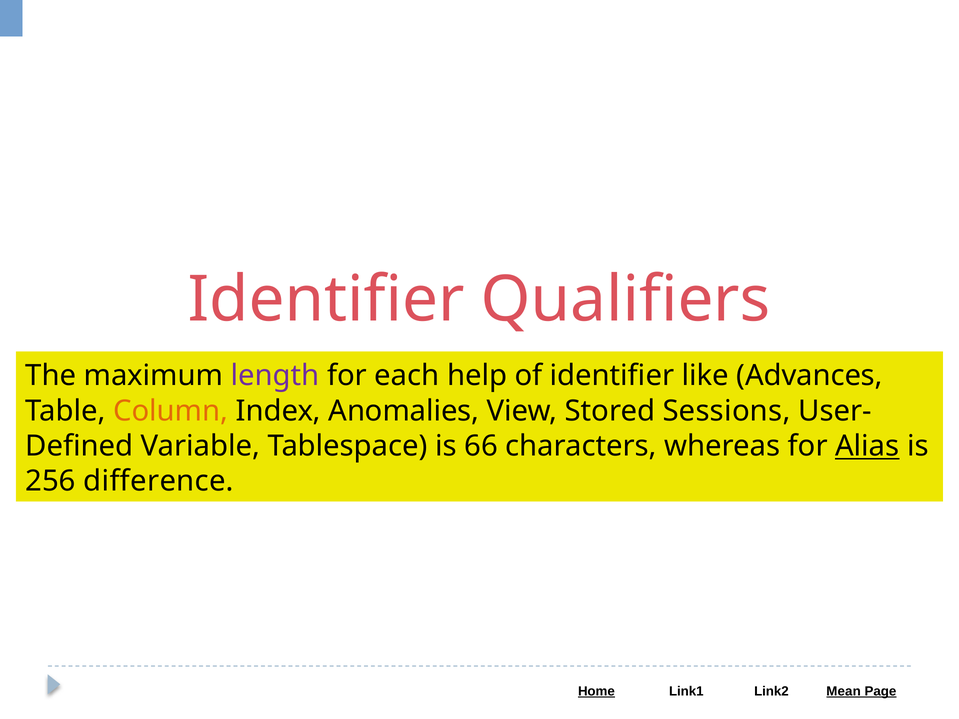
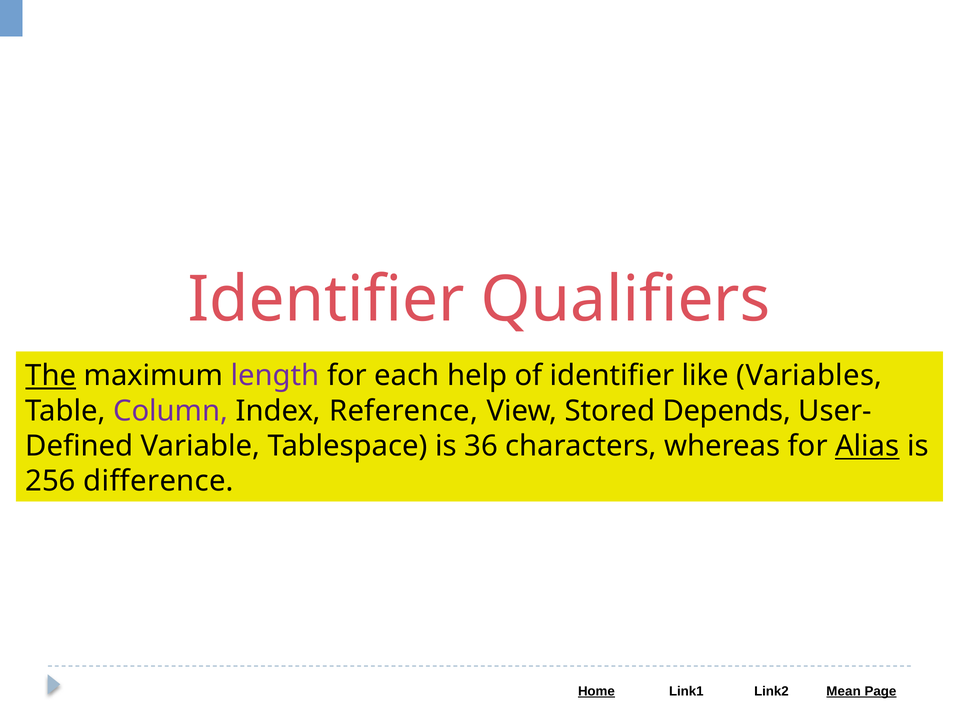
The underline: none -> present (51, 376)
Advances: Advances -> Variables (809, 376)
Column colour: orange -> purple (171, 411)
Anomalies: Anomalies -> Reference (404, 411)
Sessions: Sessions -> Depends (727, 411)
66: 66 -> 36 (481, 446)
